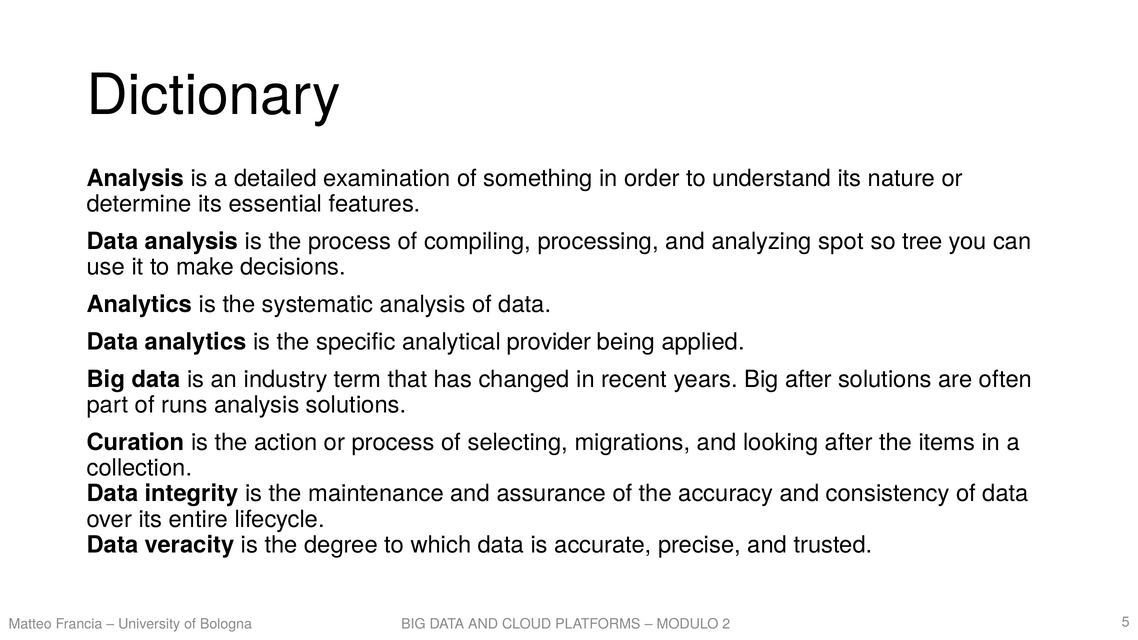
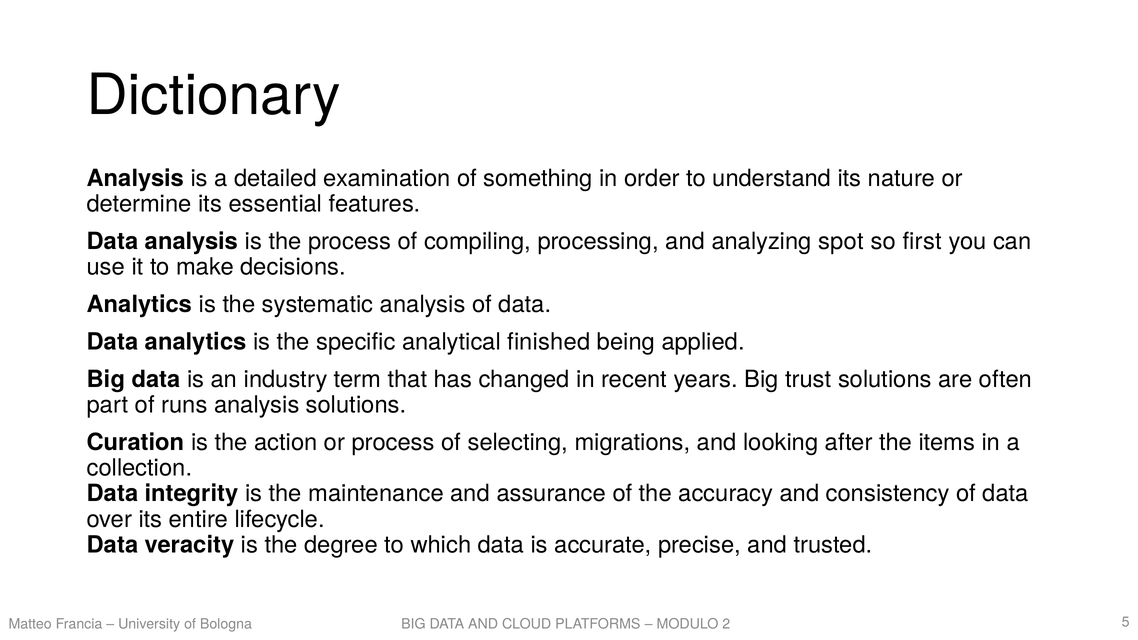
tree: tree -> first (922, 241)
provider: provider -> finished (549, 342)
Big after: after -> trust (808, 379)
